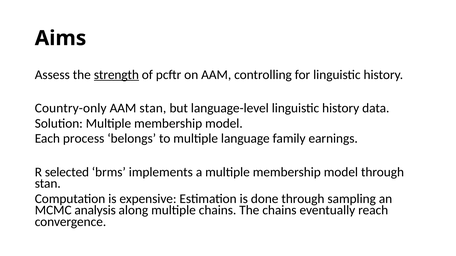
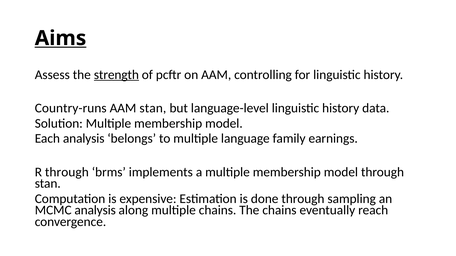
Aims underline: none -> present (61, 38)
Country-only: Country-only -> Country-runs (71, 108)
Each process: process -> analysis (84, 139)
R selected: selected -> through (67, 172)
